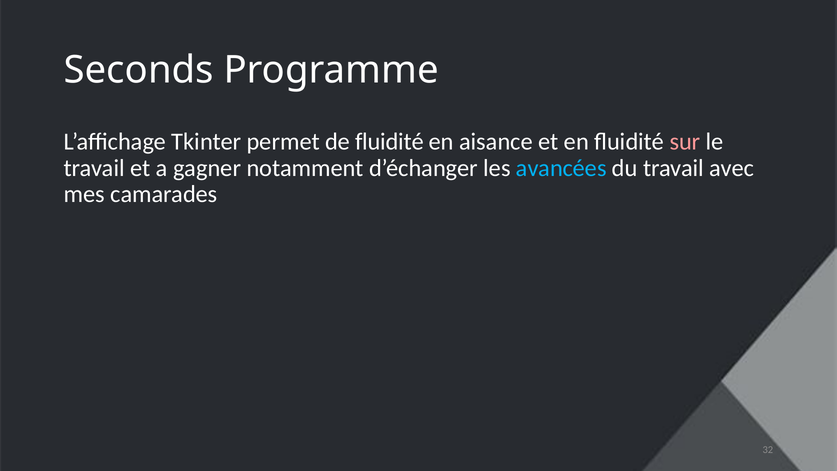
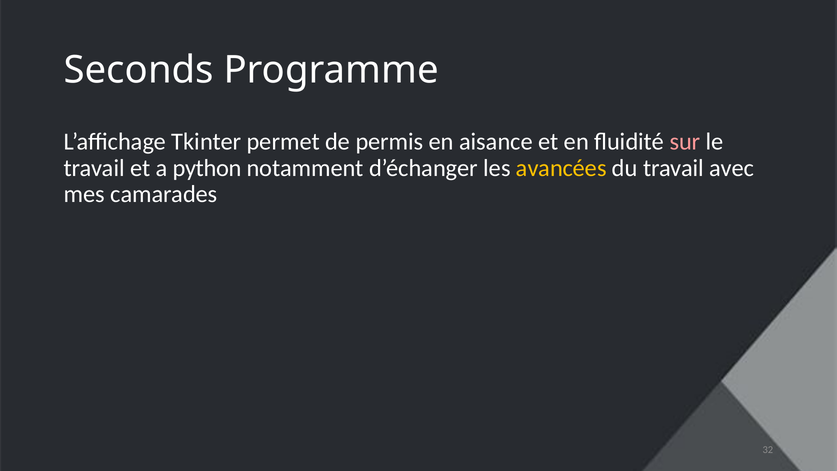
de fluidité: fluidité -> permis (389, 142)
gagner: gagner -> python (207, 168)
avancées colour: light blue -> yellow (561, 168)
